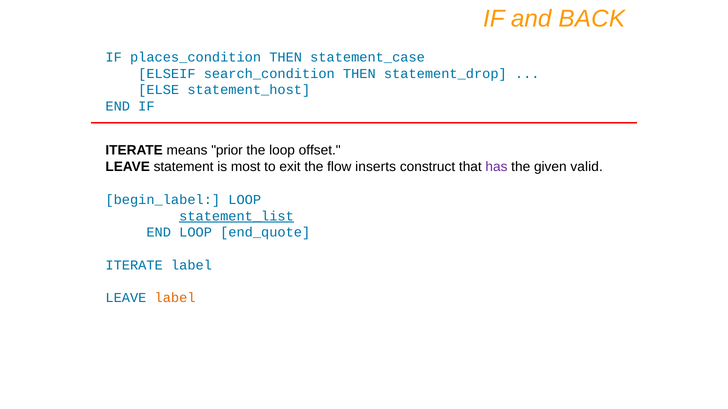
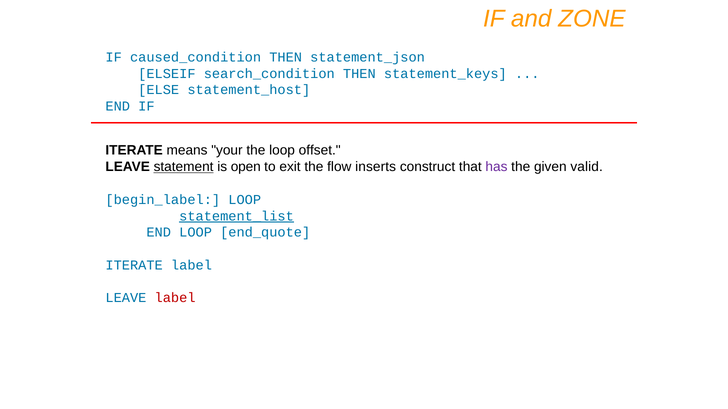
BACK: BACK -> ZONE (592, 19)
places_condition: places_condition -> caused_condition (196, 57)
statement_case: statement_case -> statement_json (368, 57)
statement_drop: statement_drop -> statement_keys (445, 74)
prior: prior -> your (227, 151)
statement underline: none -> present (184, 167)
most: most -> open (246, 167)
label colour: orange -> red (175, 298)
